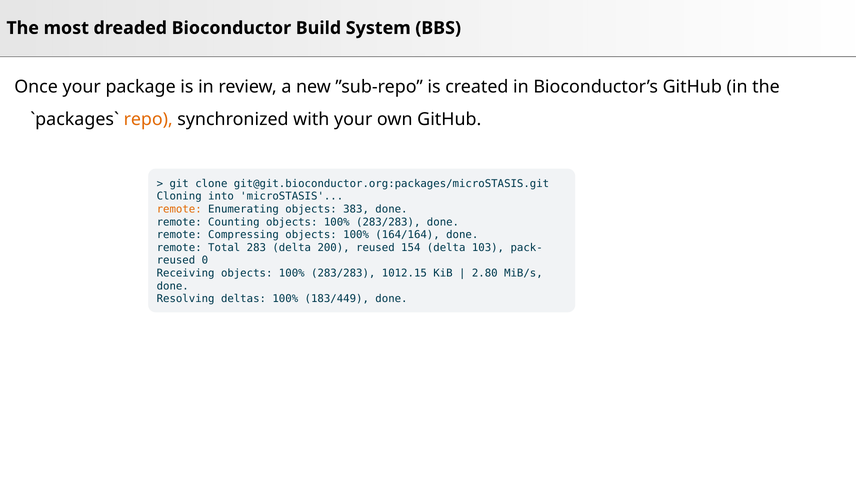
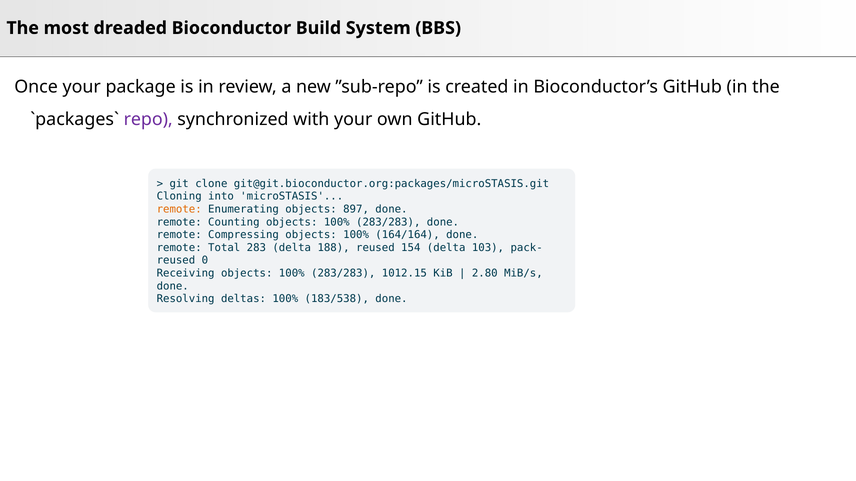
repo colour: orange -> purple (148, 119)
383: 383 -> 897 (356, 209)
200: 200 -> 188 (334, 248)
183/449: 183/449 -> 183/538 (337, 299)
